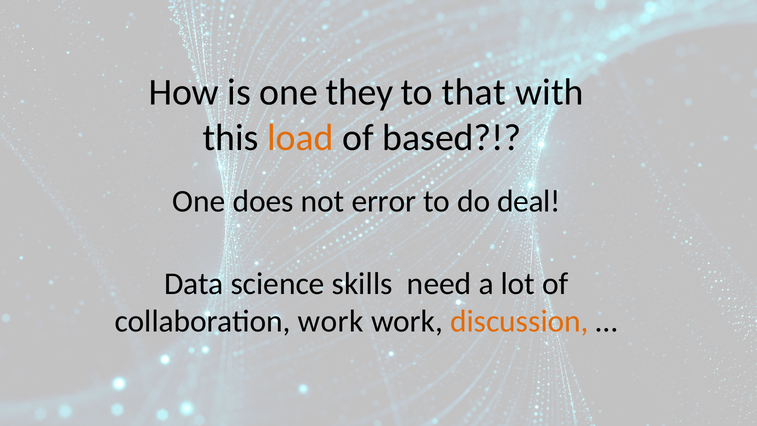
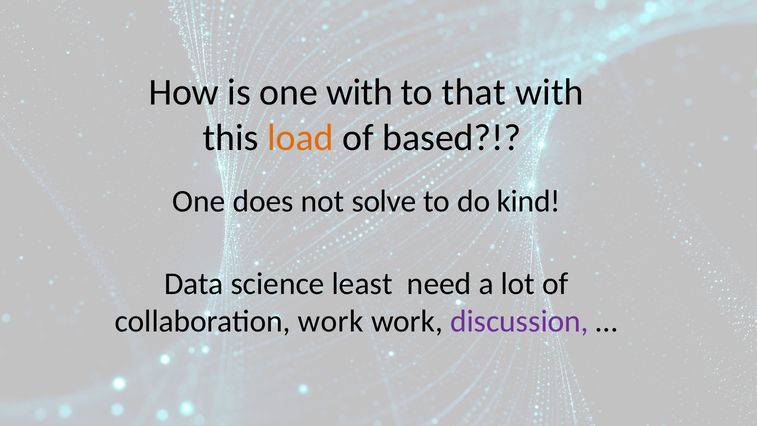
one they: they -> with (360, 92)
error: error -> solve (384, 201)
deal: deal -> kind (529, 201)
skills: skills -> least (362, 284)
discussion colour: orange -> purple (519, 321)
